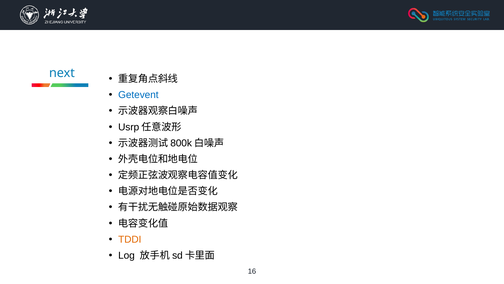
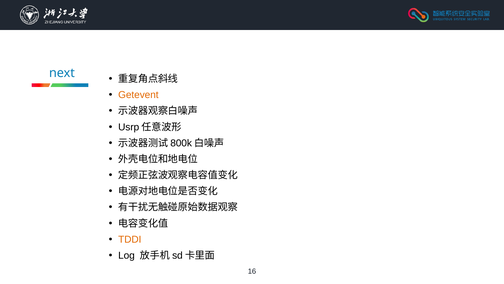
Getevent colour: blue -> orange (138, 95)
